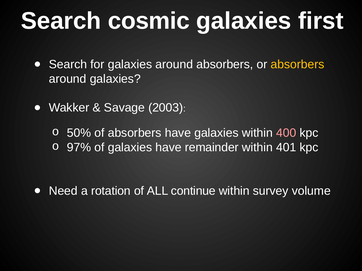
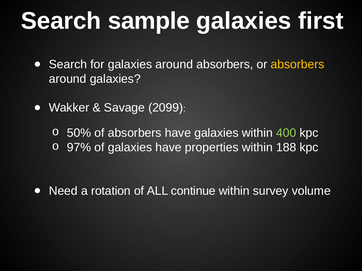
cosmic: cosmic -> sample (149, 21)
2003: 2003 -> 2099 (166, 108)
400 colour: pink -> light green (286, 133)
remainder: remainder -> properties (212, 148)
401: 401 -> 188 (286, 148)
